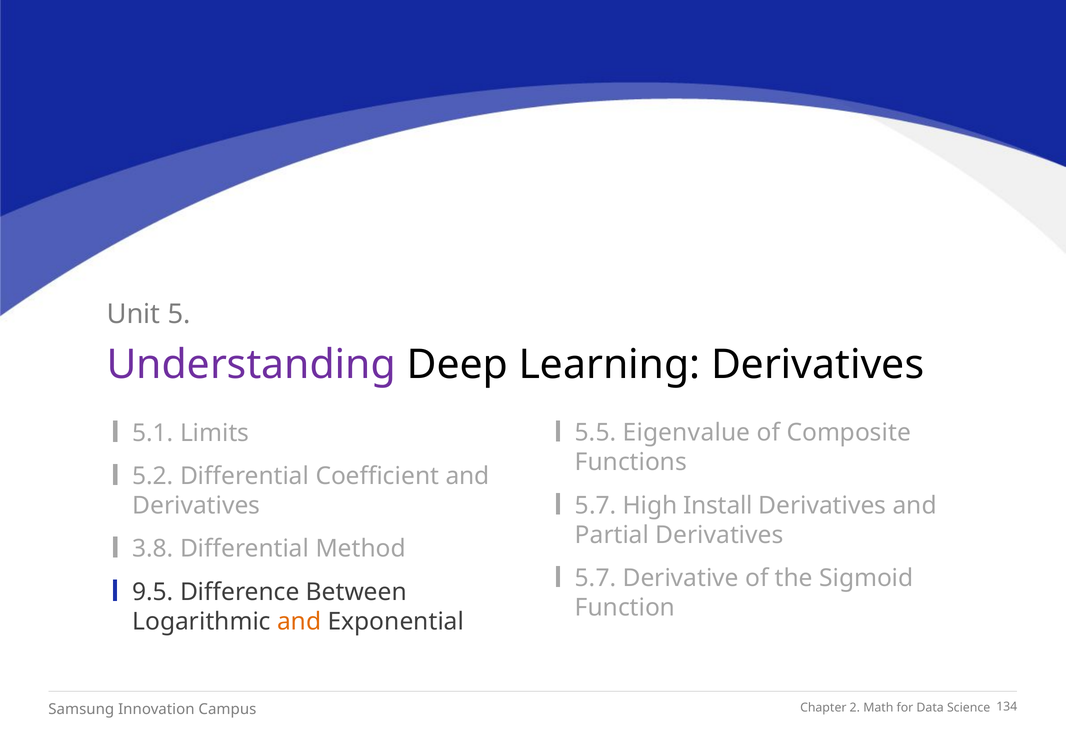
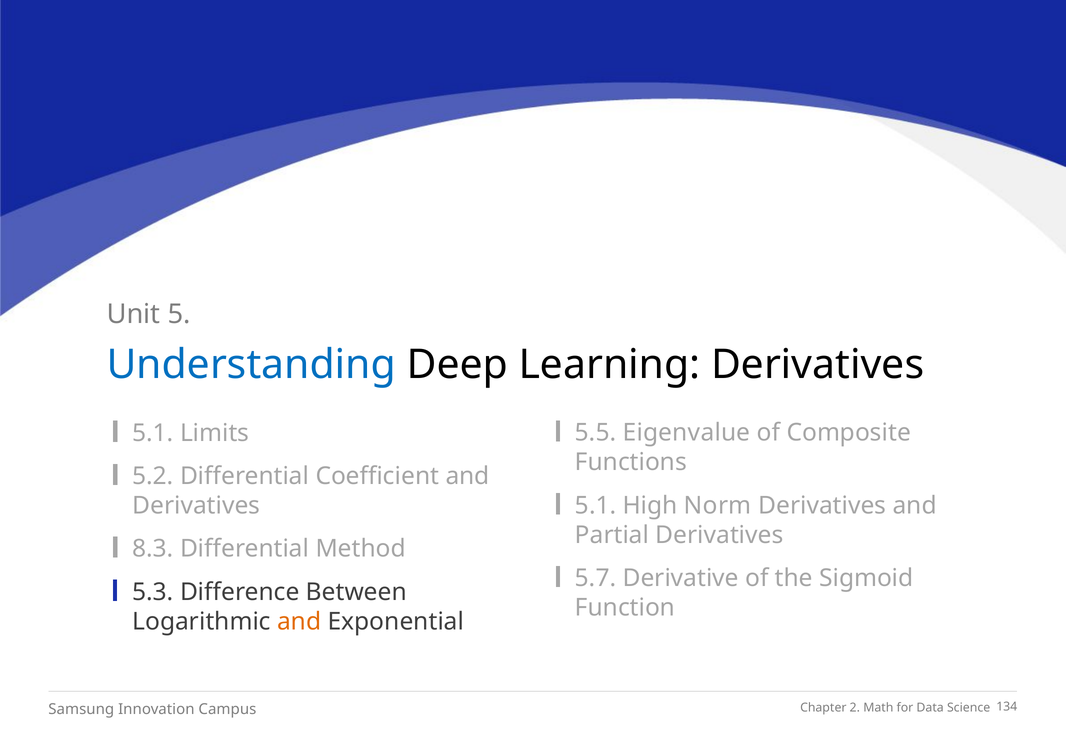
Understanding colour: purple -> blue (251, 365)
5.7: 5.7 -> 5.1 (596, 506)
Install: Install -> Norm (718, 506)
3.8: 3.8 -> 8.3 (153, 549)
9.5: 9.5 -> 5.3 (153, 592)
